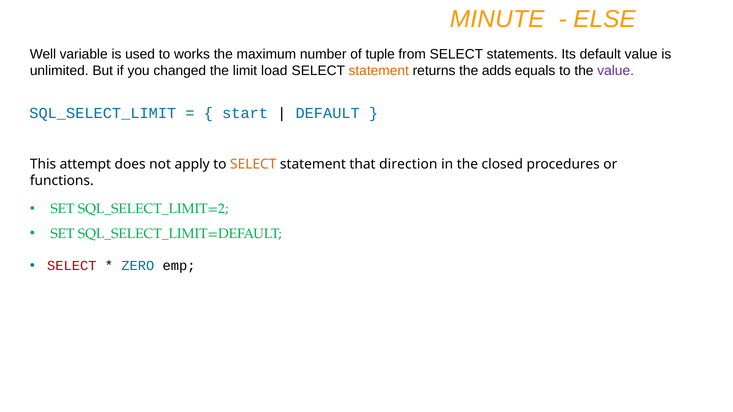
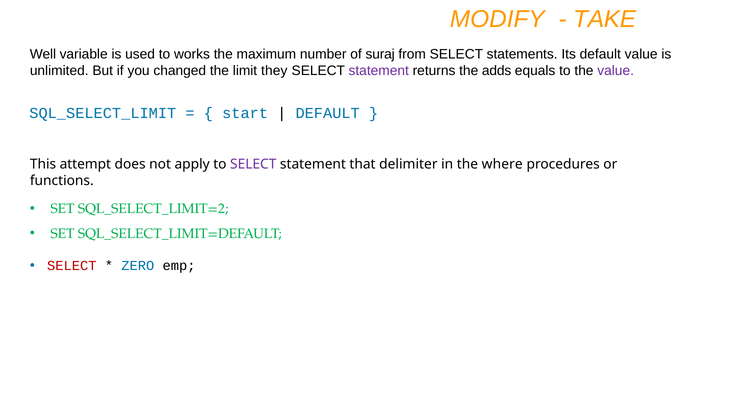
MINUTE: MINUTE -> MODIFY (497, 19)
ELSE: ELSE -> TAKE (605, 19)
tuple: tuple -> suraj (380, 54)
load: load -> they (274, 71)
statement colour: orange -> purple (379, 71)
SELECT colour: orange -> purple (253, 165)
direction: direction -> delimiter (408, 165)
closed: closed -> where (502, 165)
